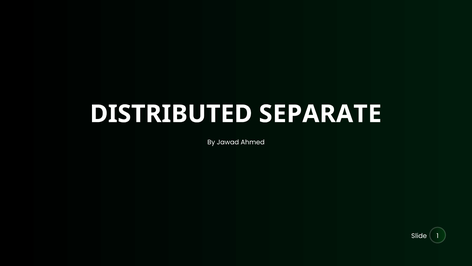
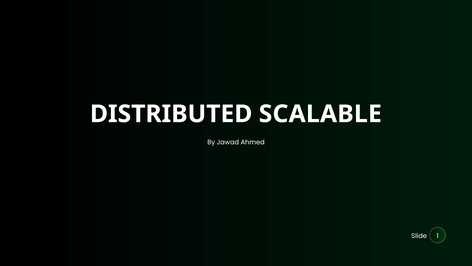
SEPARATE: SEPARATE -> SCALABLE (320, 114)
